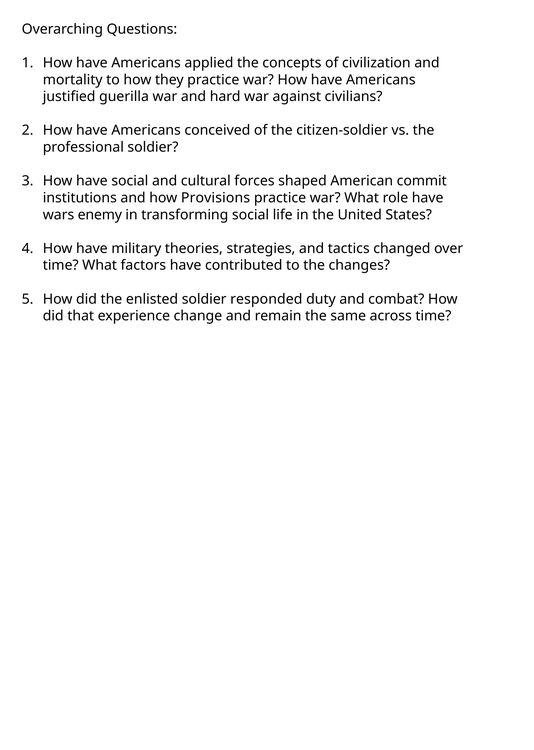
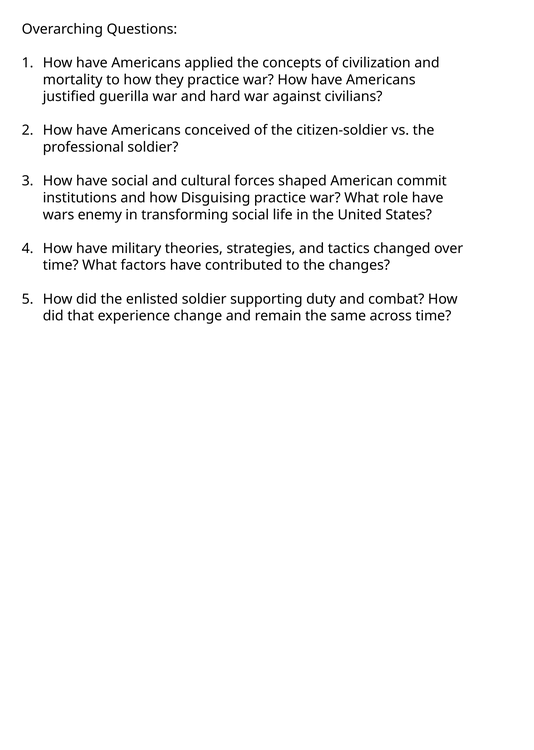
Provisions: Provisions -> Disguising (216, 198)
responded: responded -> supporting (266, 299)
